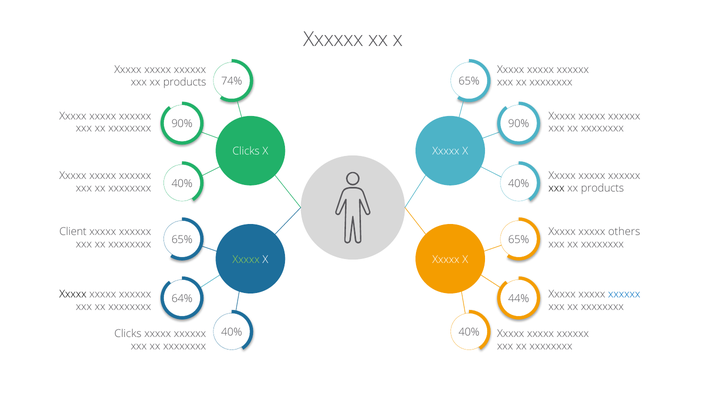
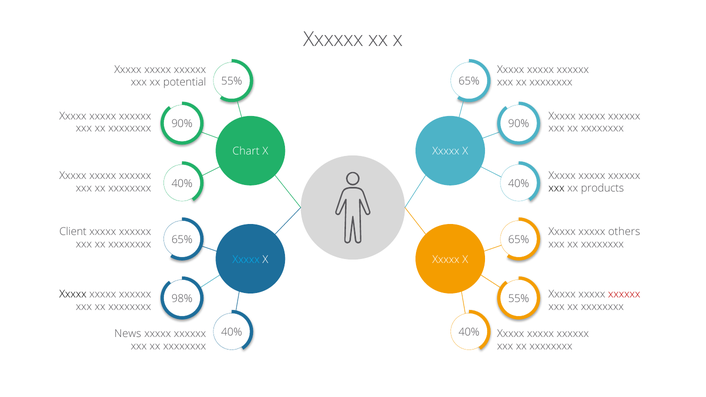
74%: 74% -> 55% (232, 81)
products: products -> potential (185, 82)
Clicks: Clicks -> Chart (246, 151)
Xxxxx colour: light green -> light blue (246, 260)
xxxxxx colour: blue -> red (624, 294)
64%: 64% -> 98% (182, 299)
44%: 44% -> 55% (519, 299)
Clicks: Clicks -> News (128, 334)
